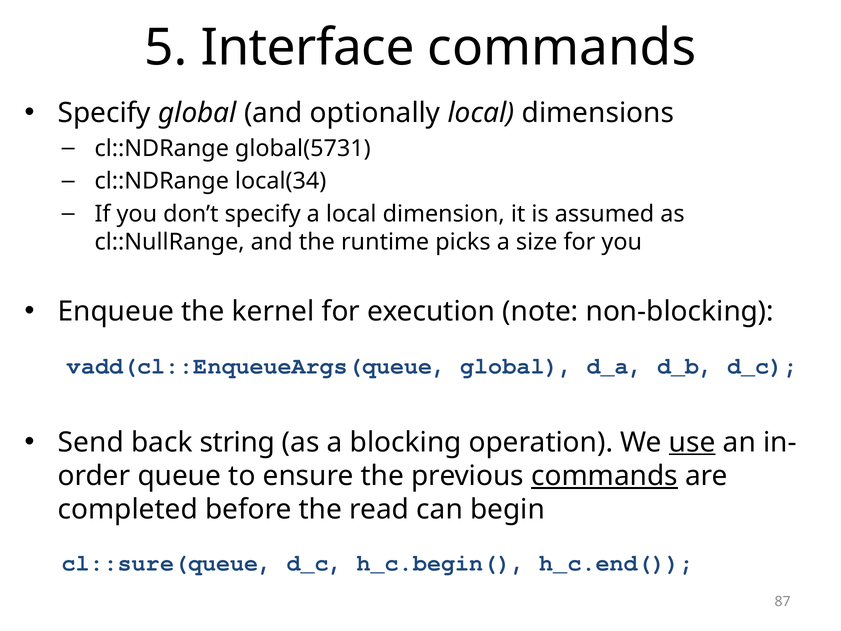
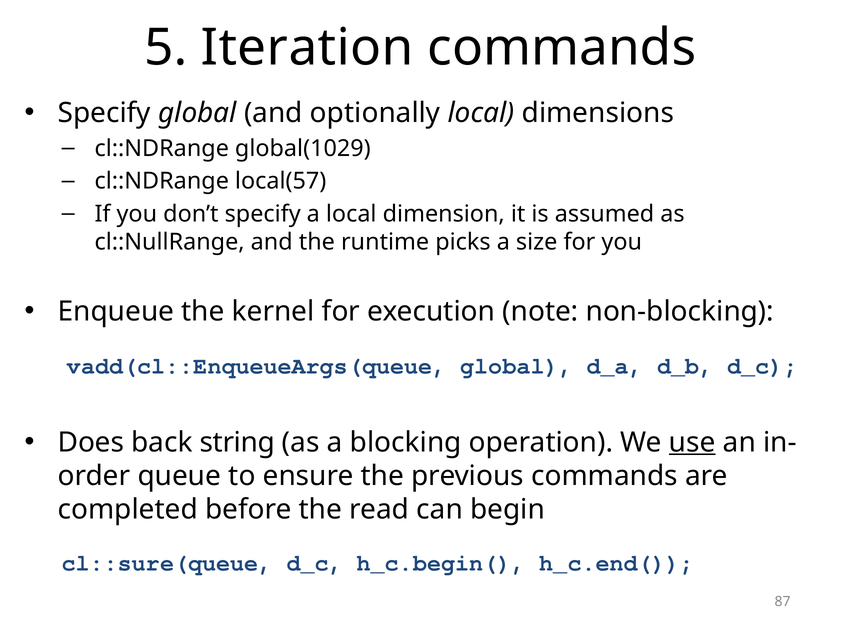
Interface: Interface -> Iteration (307, 48)
global(5731: global(5731 -> global(1029 (303, 148)
local(34: local(34 -> local(57 (281, 181)
Send: Send -> Does (91, 442)
commands underline: present -> none (604, 476)
